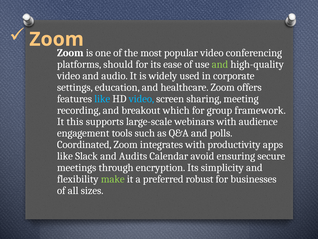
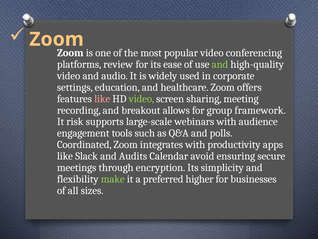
should: should -> review (118, 64)
like colour: light blue -> pink (102, 99)
video colour: light blue -> light green (141, 99)
which: which -> allows (176, 110)
this: this -> risk (75, 121)
robust: robust -> higher (200, 179)
